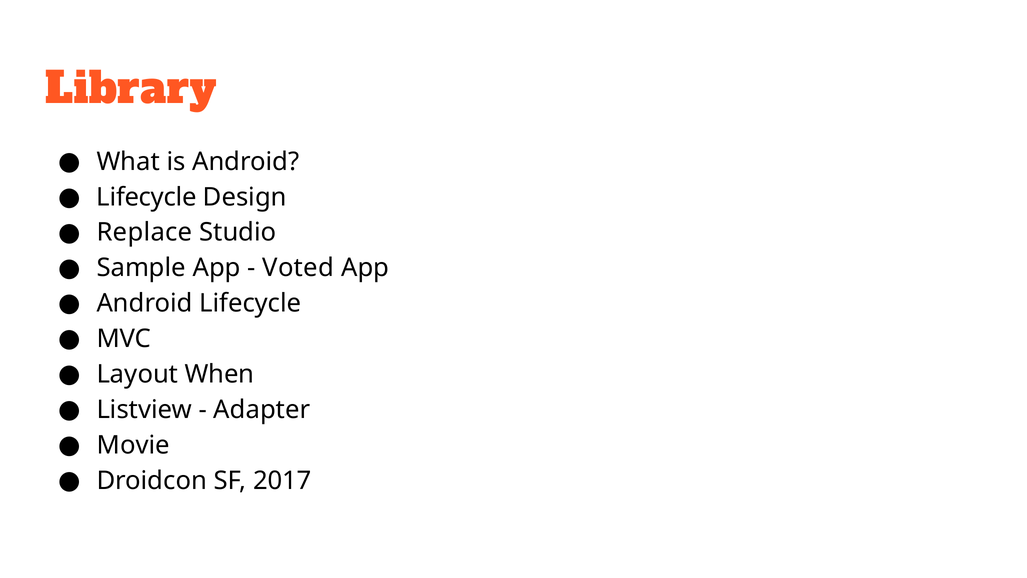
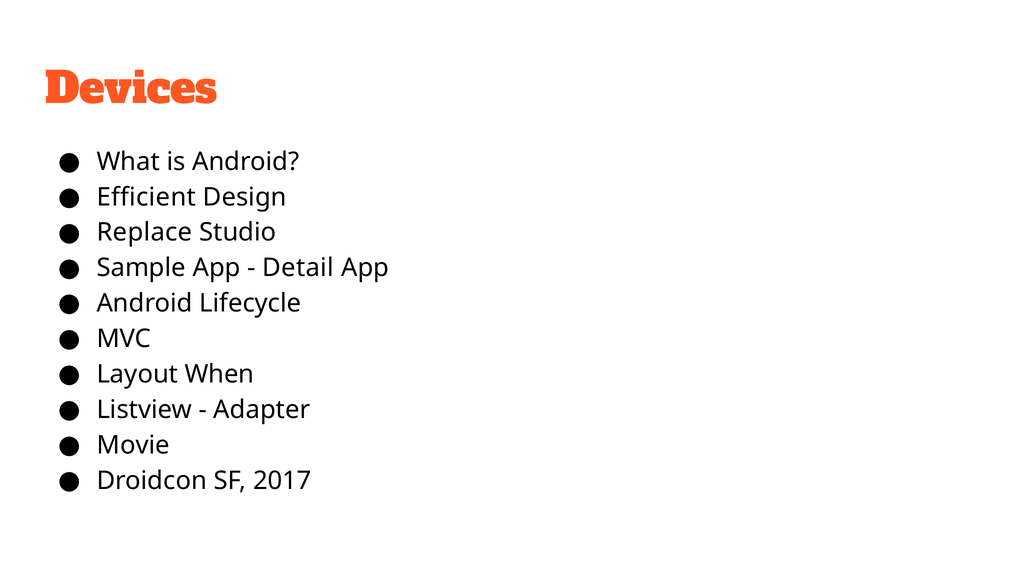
Library: Library -> Devices (131, 89)
Lifecycle: Lifecycle -> Efficient (146, 197)
Voted: Voted -> Detail (298, 268)
